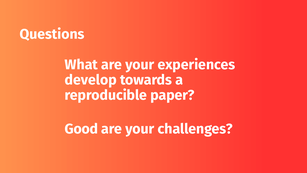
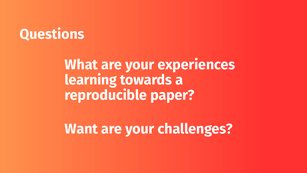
develop: develop -> learning (91, 80)
Good: Good -> Want (81, 129)
